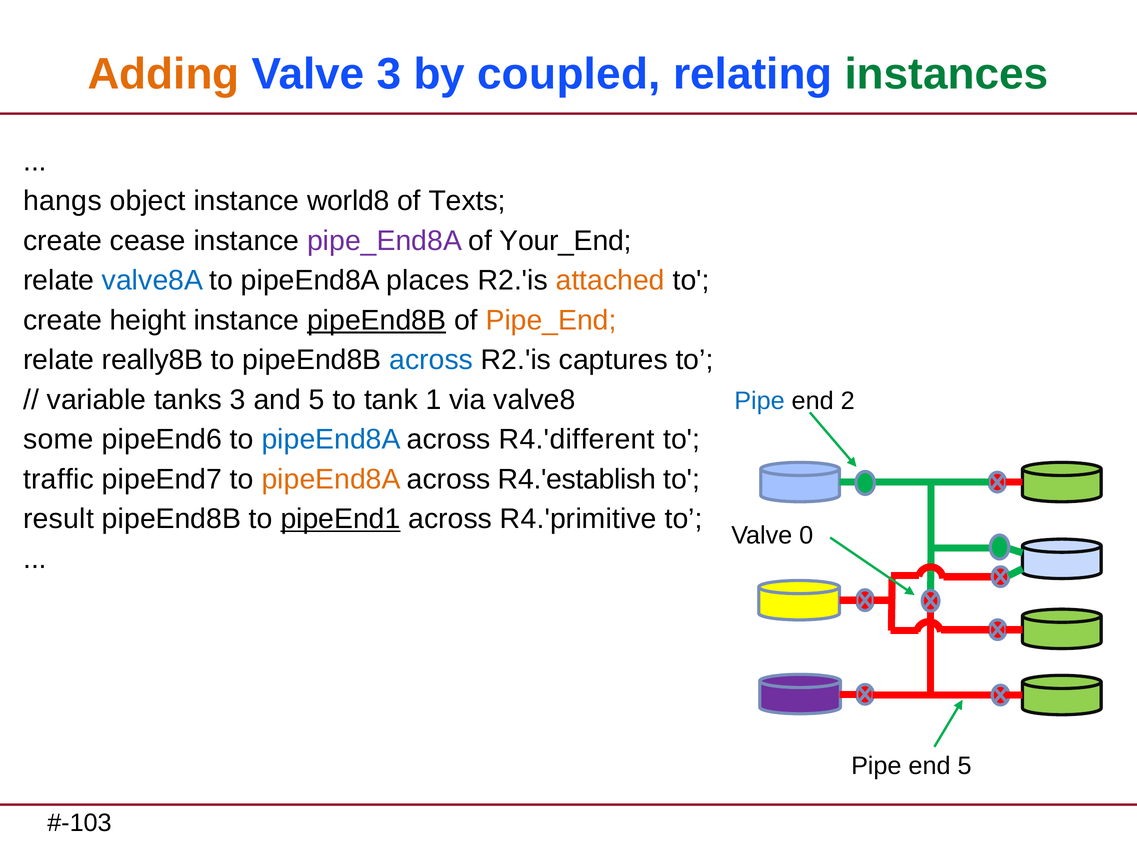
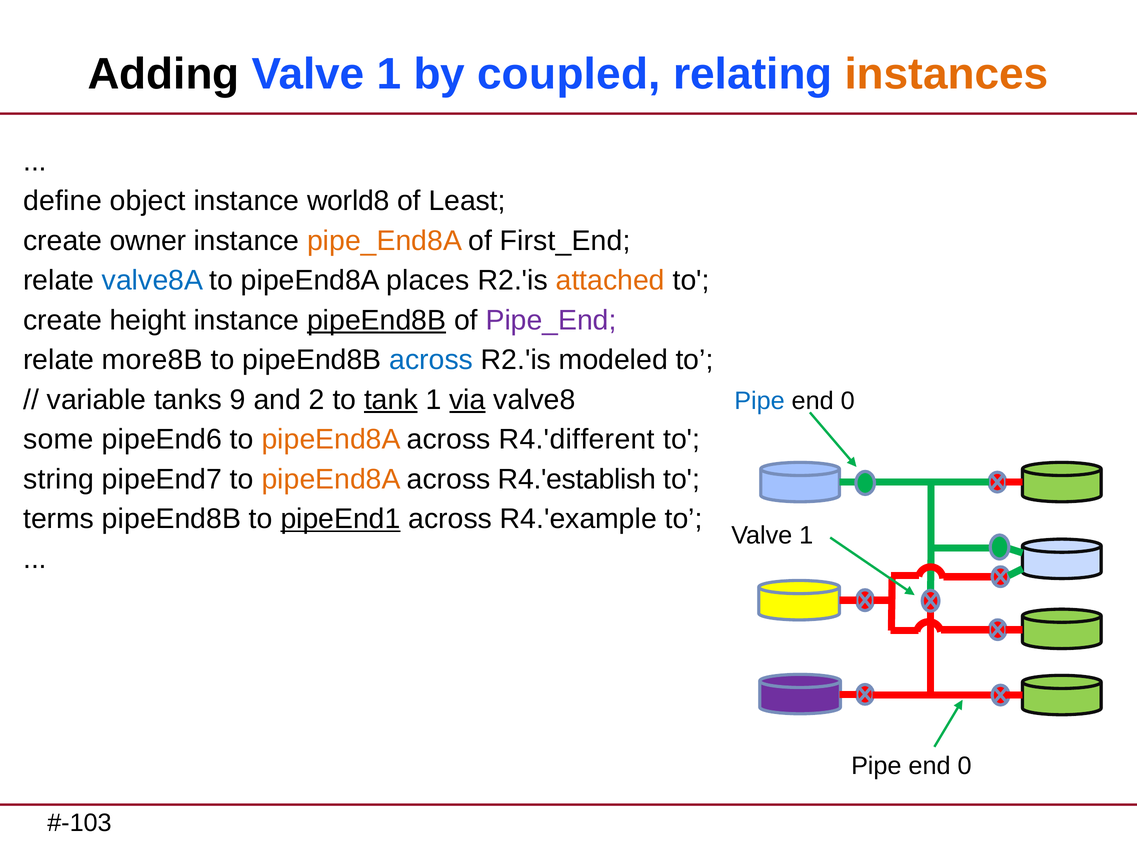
Adding colour: orange -> black (164, 74)
3: 3 -> 1 (389, 74)
instances colour: green -> orange (946, 74)
hangs: hangs -> define (63, 201)
Texts: Texts -> Least (467, 201)
cease: cease -> owner (148, 241)
pipe_End8A colour: purple -> orange (385, 241)
Your_End: Your_End -> First_End (565, 241)
Pipe_End colour: orange -> purple (551, 321)
really8B: really8B -> more8B (152, 360)
captures: captures -> modeled (613, 360)
tanks 3: 3 -> 9 (238, 400)
and 5: 5 -> 2 (317, 400)
tank underline: none -> present (391, 400)
via underline: none -> present (467, 400)
2: 2 -> 0 (848, 402)
pipeEnd8A colour: blue -> orange (331, 440)
traffic: traffic -> string (59, 480)
result: result -> terms (59, 520)
R4.'primitive: R4.'primitive -> R4.'example (578, 520)
0: 0 -> 1 (806, 536)
5: 5 -> 0 (965, 767)
